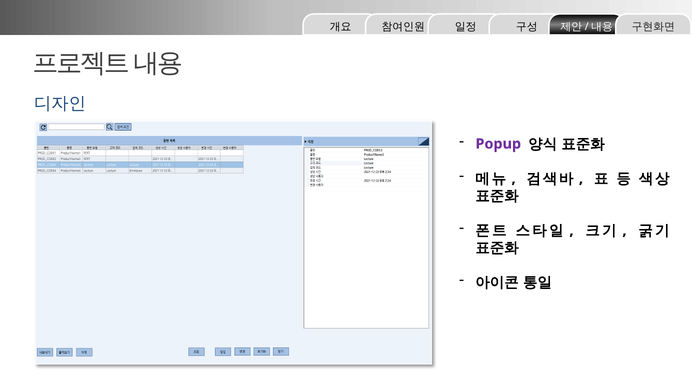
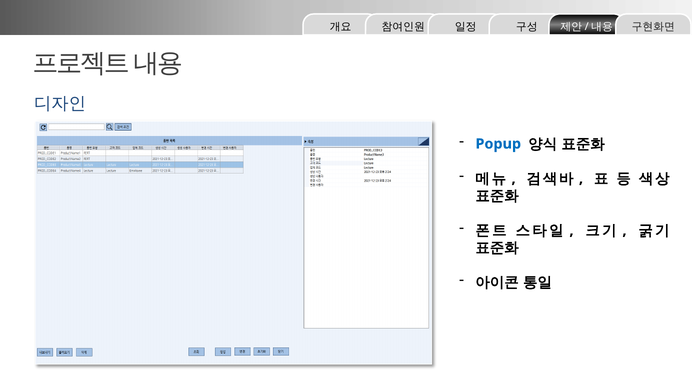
Popup colour: purple -> blue (498, 144)
